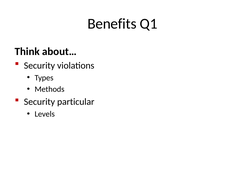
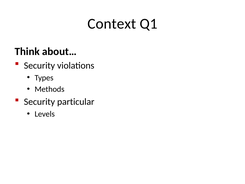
Benefits: Benefits -> Context (112, 24)
